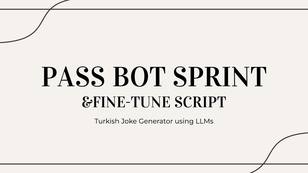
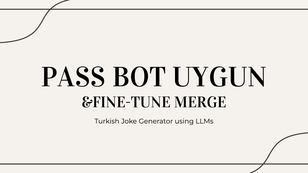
SPRINT: SPRINT -> UYGUN (220, 77)
SCRIPT: SCRIPT -> MERGE (200, 102)
